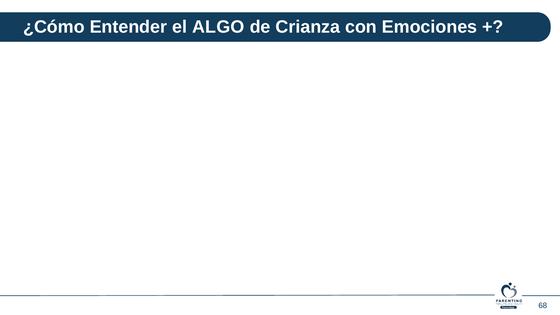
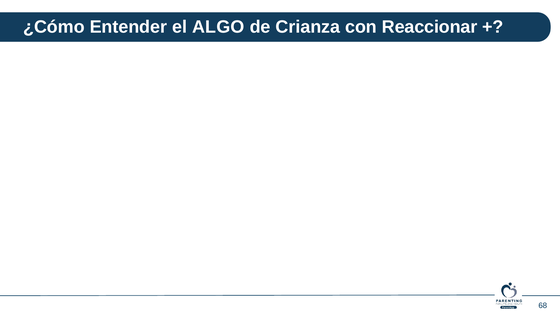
Emociones: Emociones -> Reaccionar (430, 27)
